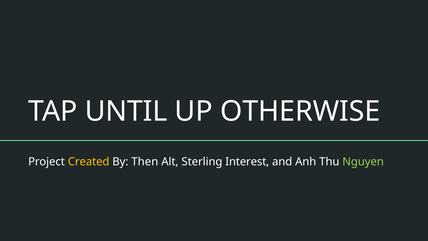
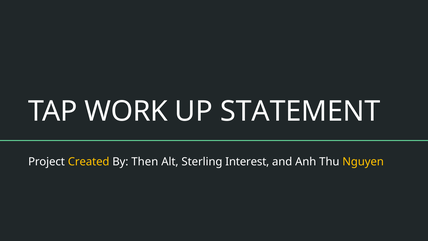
UNTIL: UNTIL -> WORK (126, 111)
OTHERWISE: OTHERWISE -> STATEMENT (300, 111)
Nguyen colour: light green -> yellow (363, 162)
